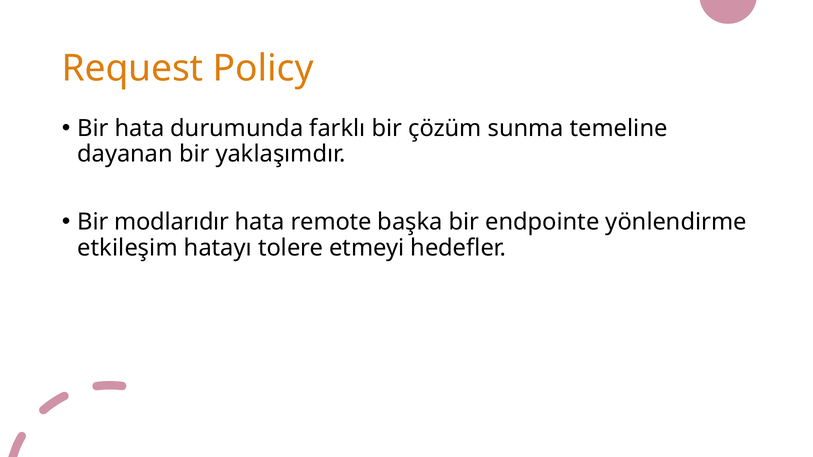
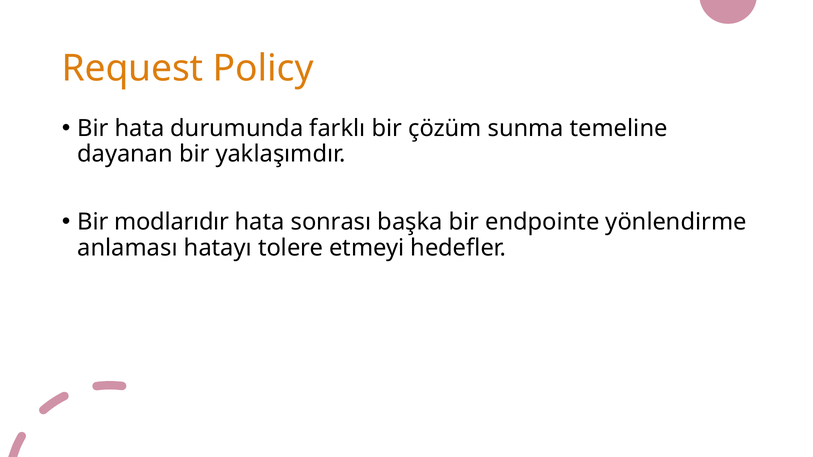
remote: remote -> sonrası (331, 222)
etkileşim: etkileşim -> anlaması (128, 248)
